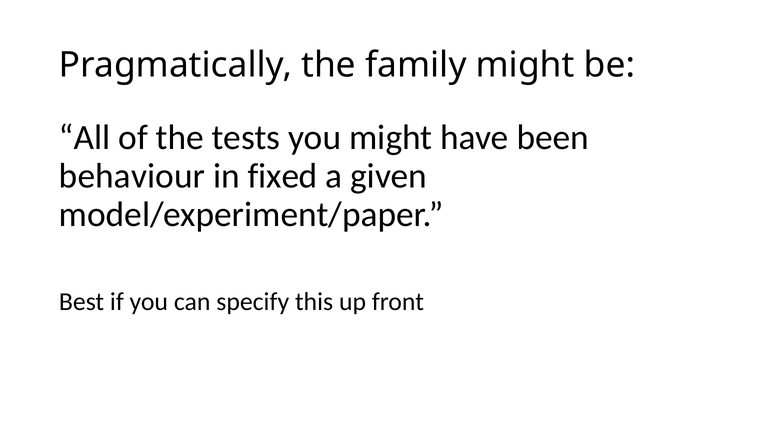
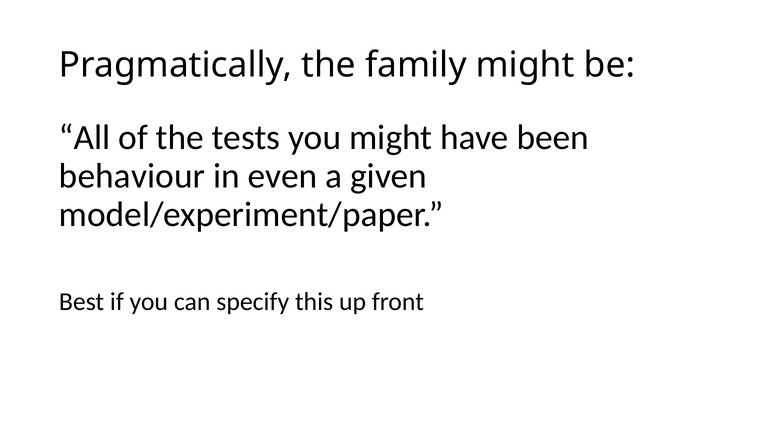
fixed: fixed -> even (283, 176)
